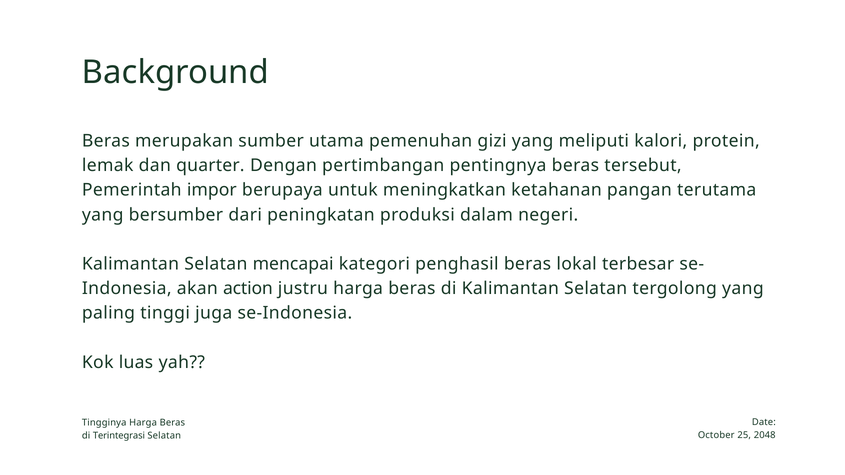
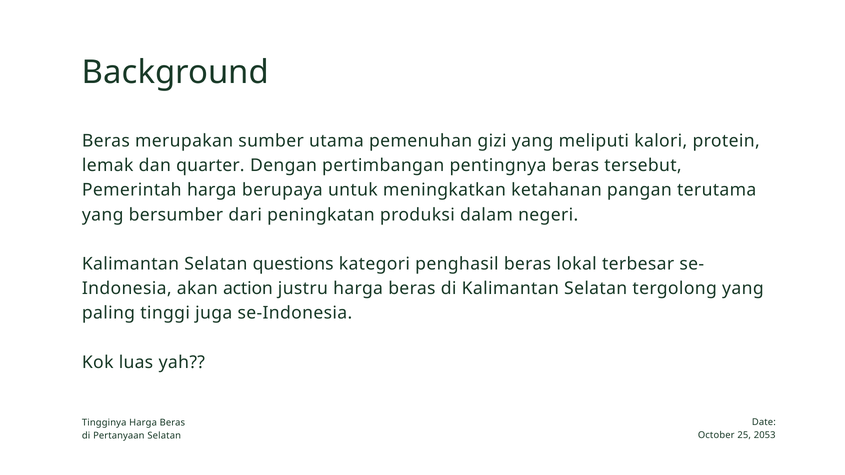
Pemerintah impor: impor -> harga (212, 190)
mencapai: mencapai -> questions (293, 264)
2048: 2048 -> 2053 (765, 435)
Terintegrasi: Terintegrasi -> Pertanyaan (119, 436)
